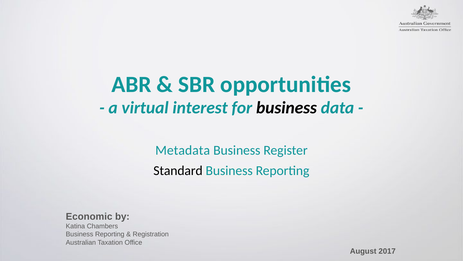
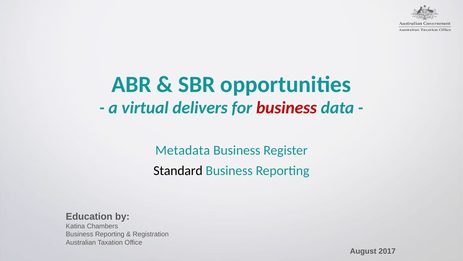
interest: interest -> delivers (200, 108)
business colour: black -> red (287, 108)
Economic: Economic -> Education (89, 216)
